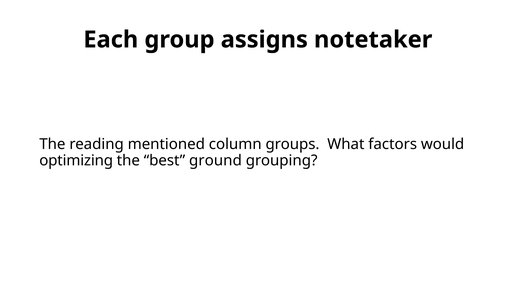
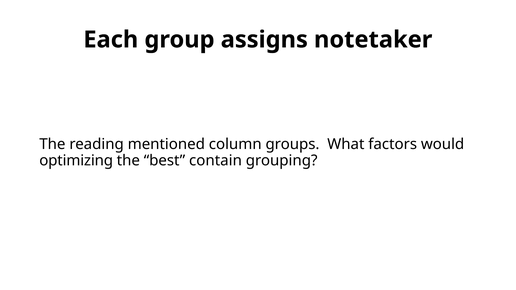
ground: ground -> contain (215, 161)
